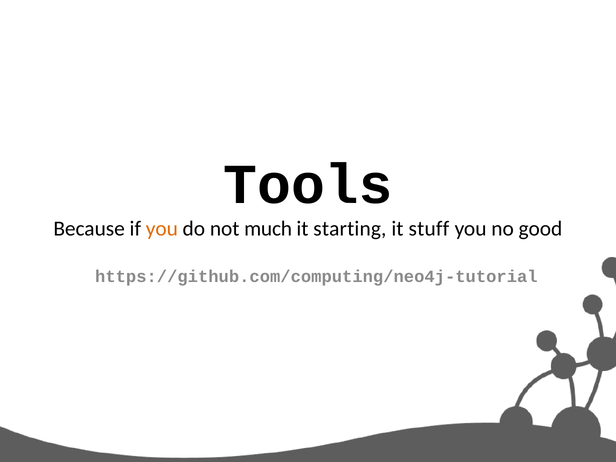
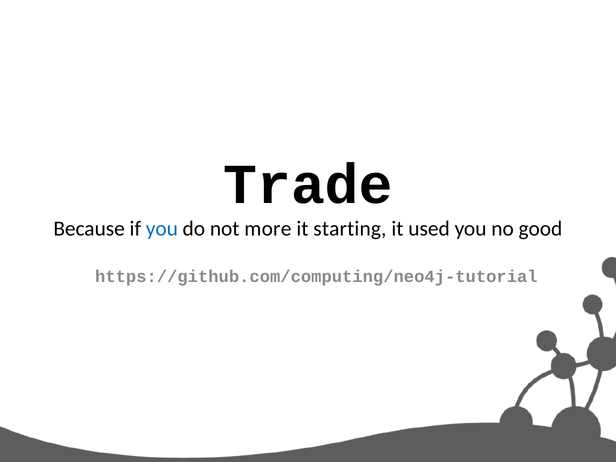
Tools: Tools -> Trade (308, 184)
you colour: orange -> blue (162, 229)
much: much -> more (268, 229)
stuff: stuff -> used (429, 229)
